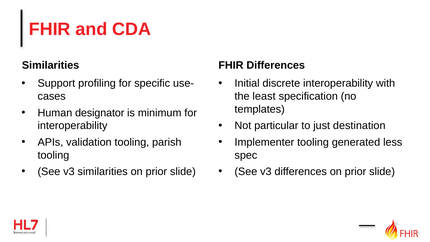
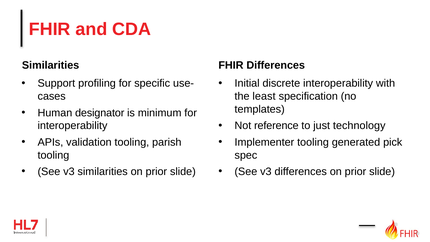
particular: particular -> reference (276, 126)
destination: destination -> technology (359, 126)
less: less -> pick (393, 142)
